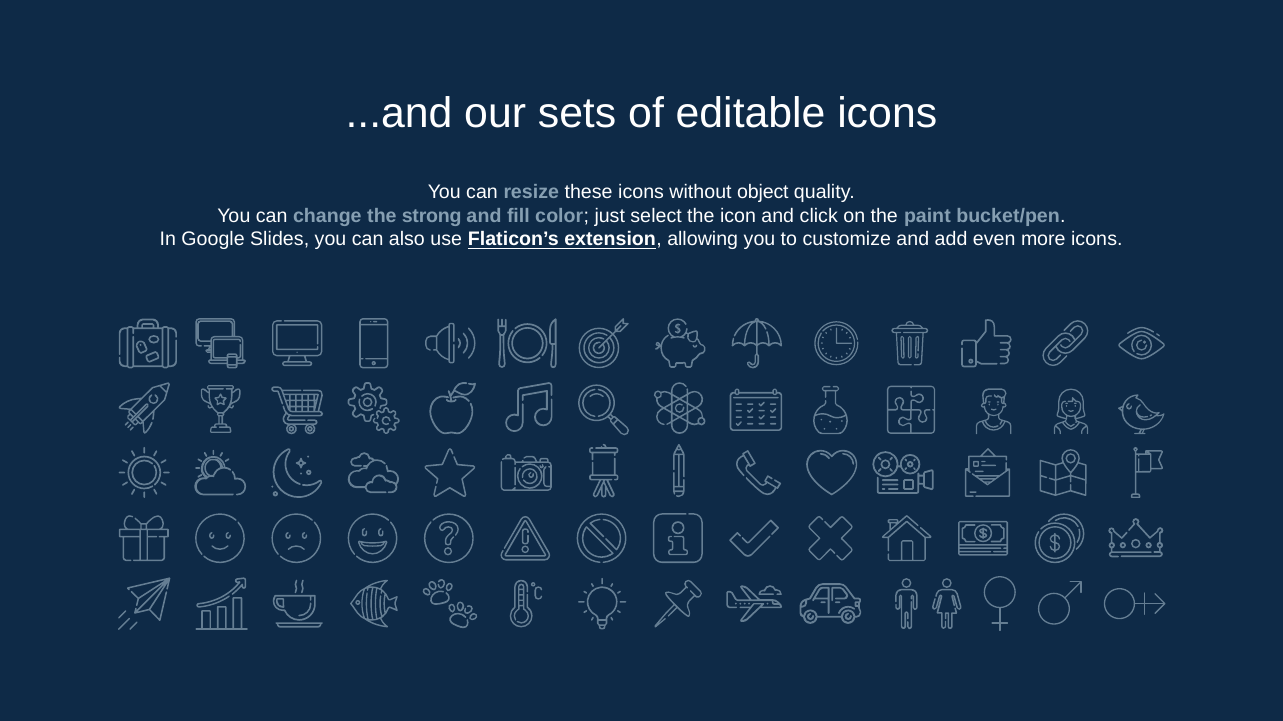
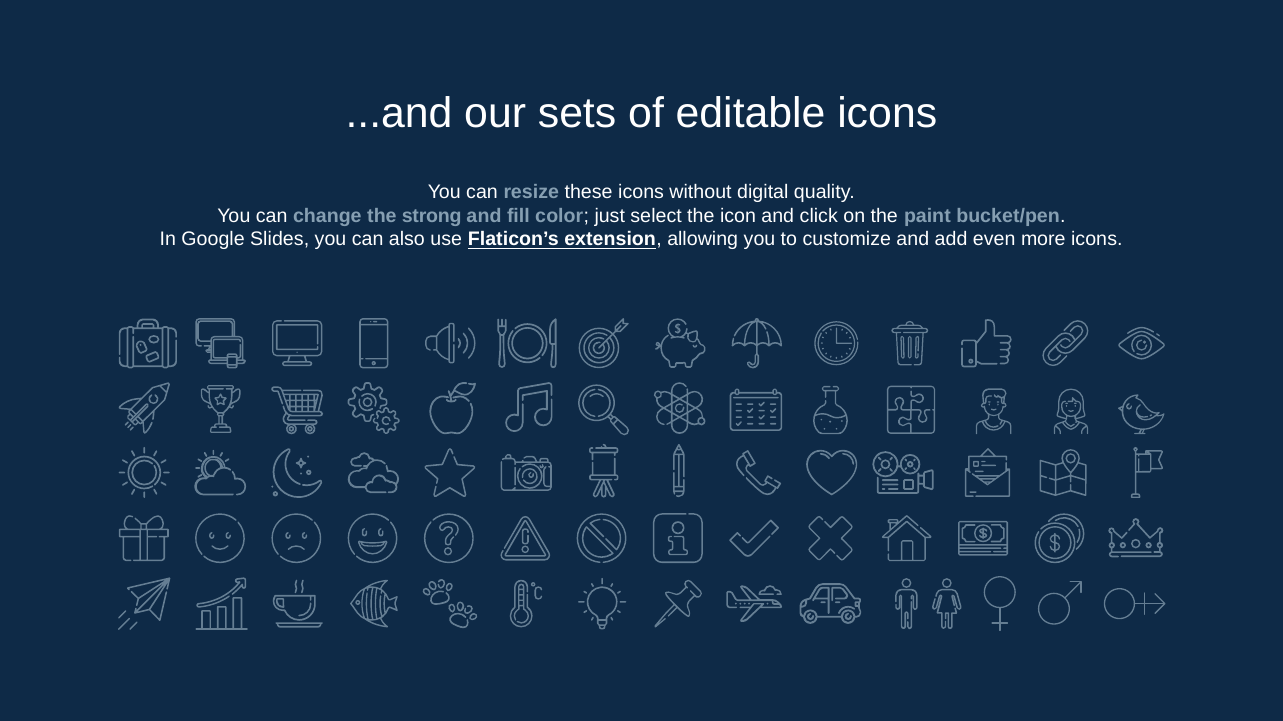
object: object -> digital (763, 193)
